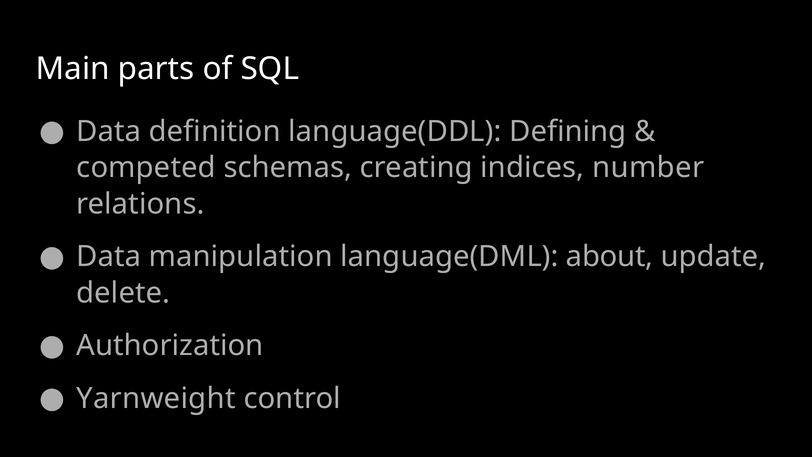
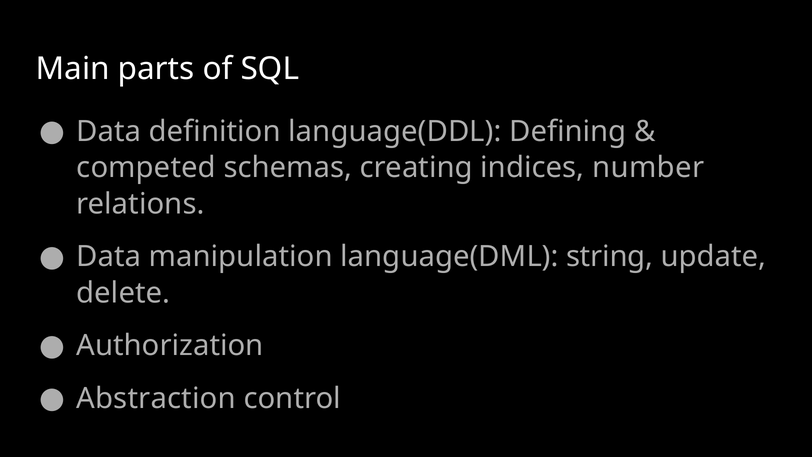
about: about -> string (610, 257)
Yarnweight: Yarnweight -> Abstraction (156, 398)
